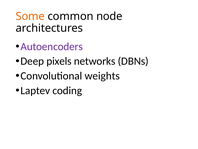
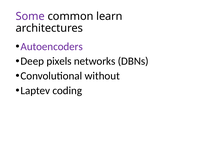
Some colour: orange -> purple (30, 16)
node: node -> learn (109, 16)
weights: weights -> without (102, 76)
